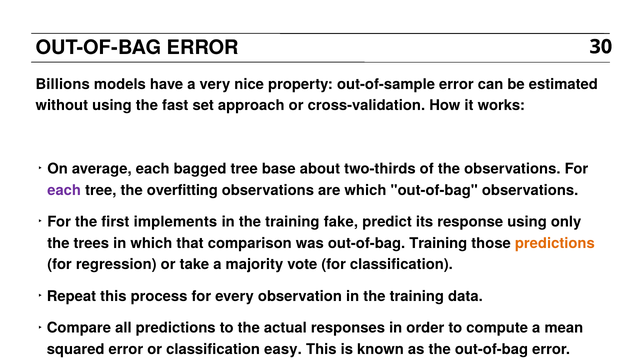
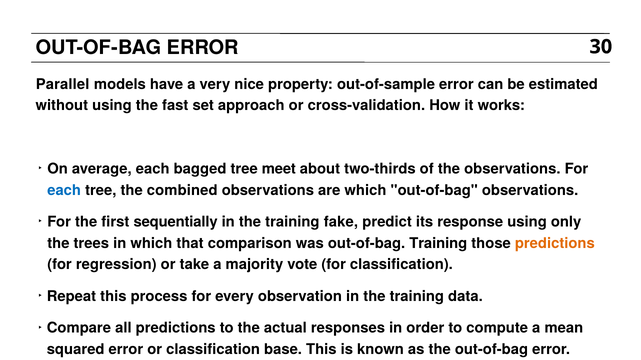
Billions: Billions -> Parallel (63, 84)
base: base -> meet (279, 169)
each colour: purple -> blue (64, 190)
overfitting: overfitting -> combined (182, 190)
implements: implements -> sequentially (176, 222)
easy: easy -> base (283, 349)
